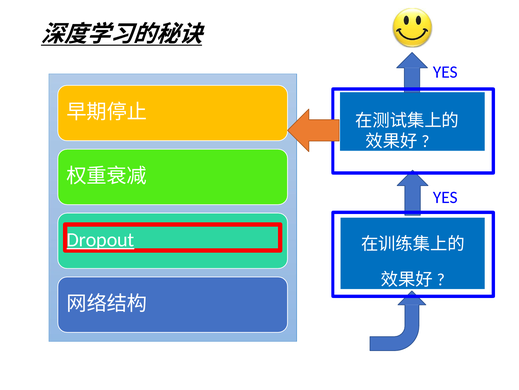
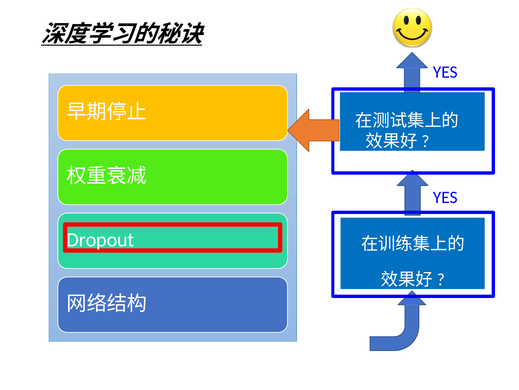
Dropout underline: present -> none (100, 239)
